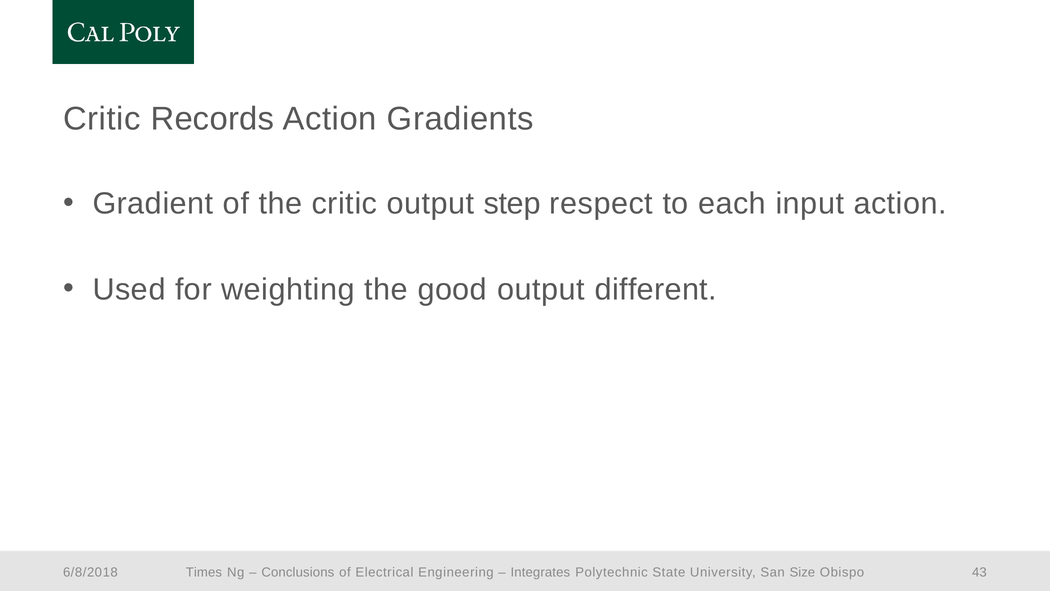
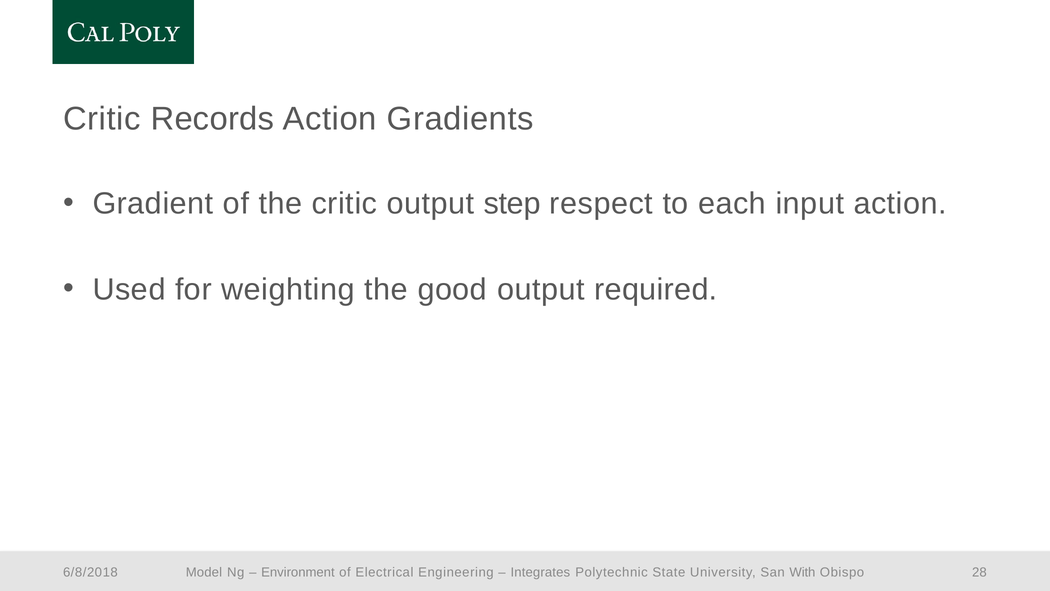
different: different -> required (656, 289)
Times: Times -> Model (204, 572)
Conclusions: Conclusions -> Environment (298, 572)
Size: Size -> With (802, 572)
43: 43 -> 28 (979, 572)
